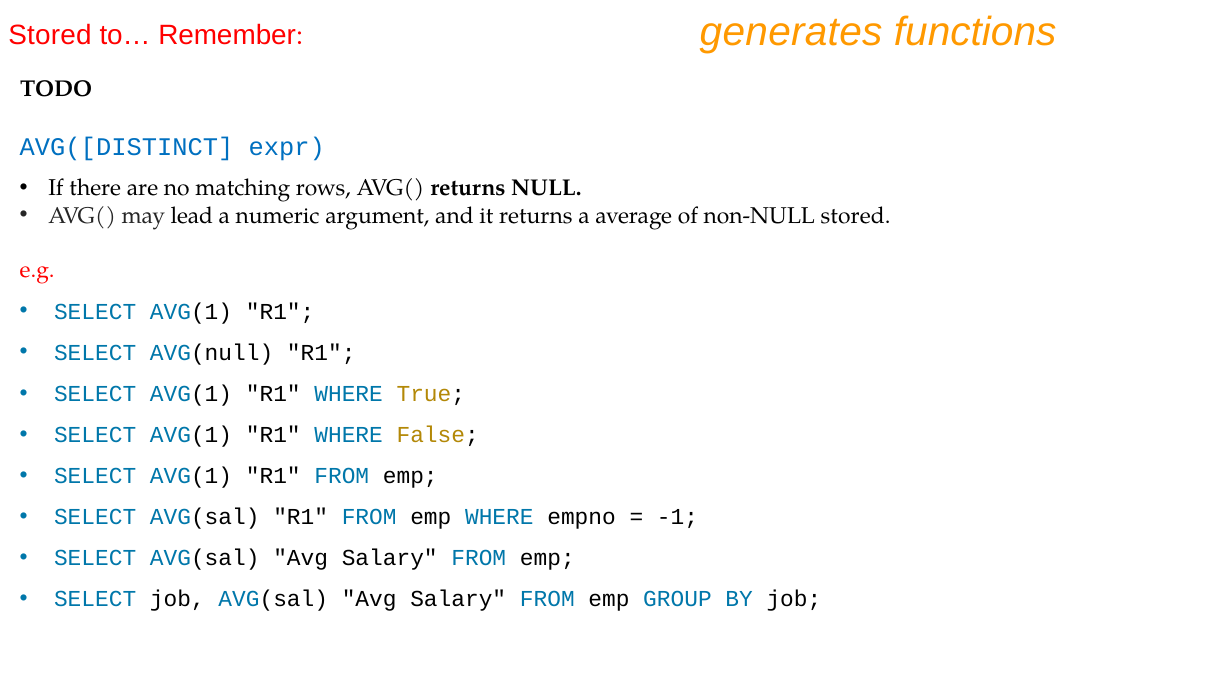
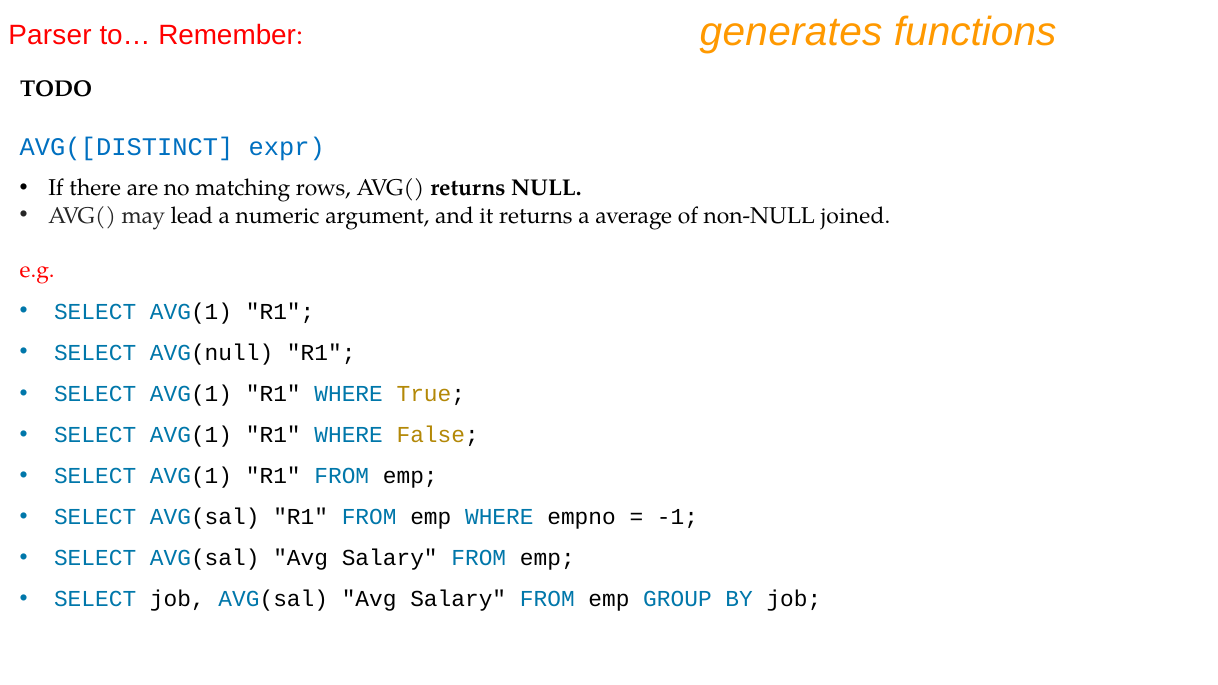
Stored: Stored -> Parser (50, 35)
non-NULL stored: stored -> joined (856, 216)
